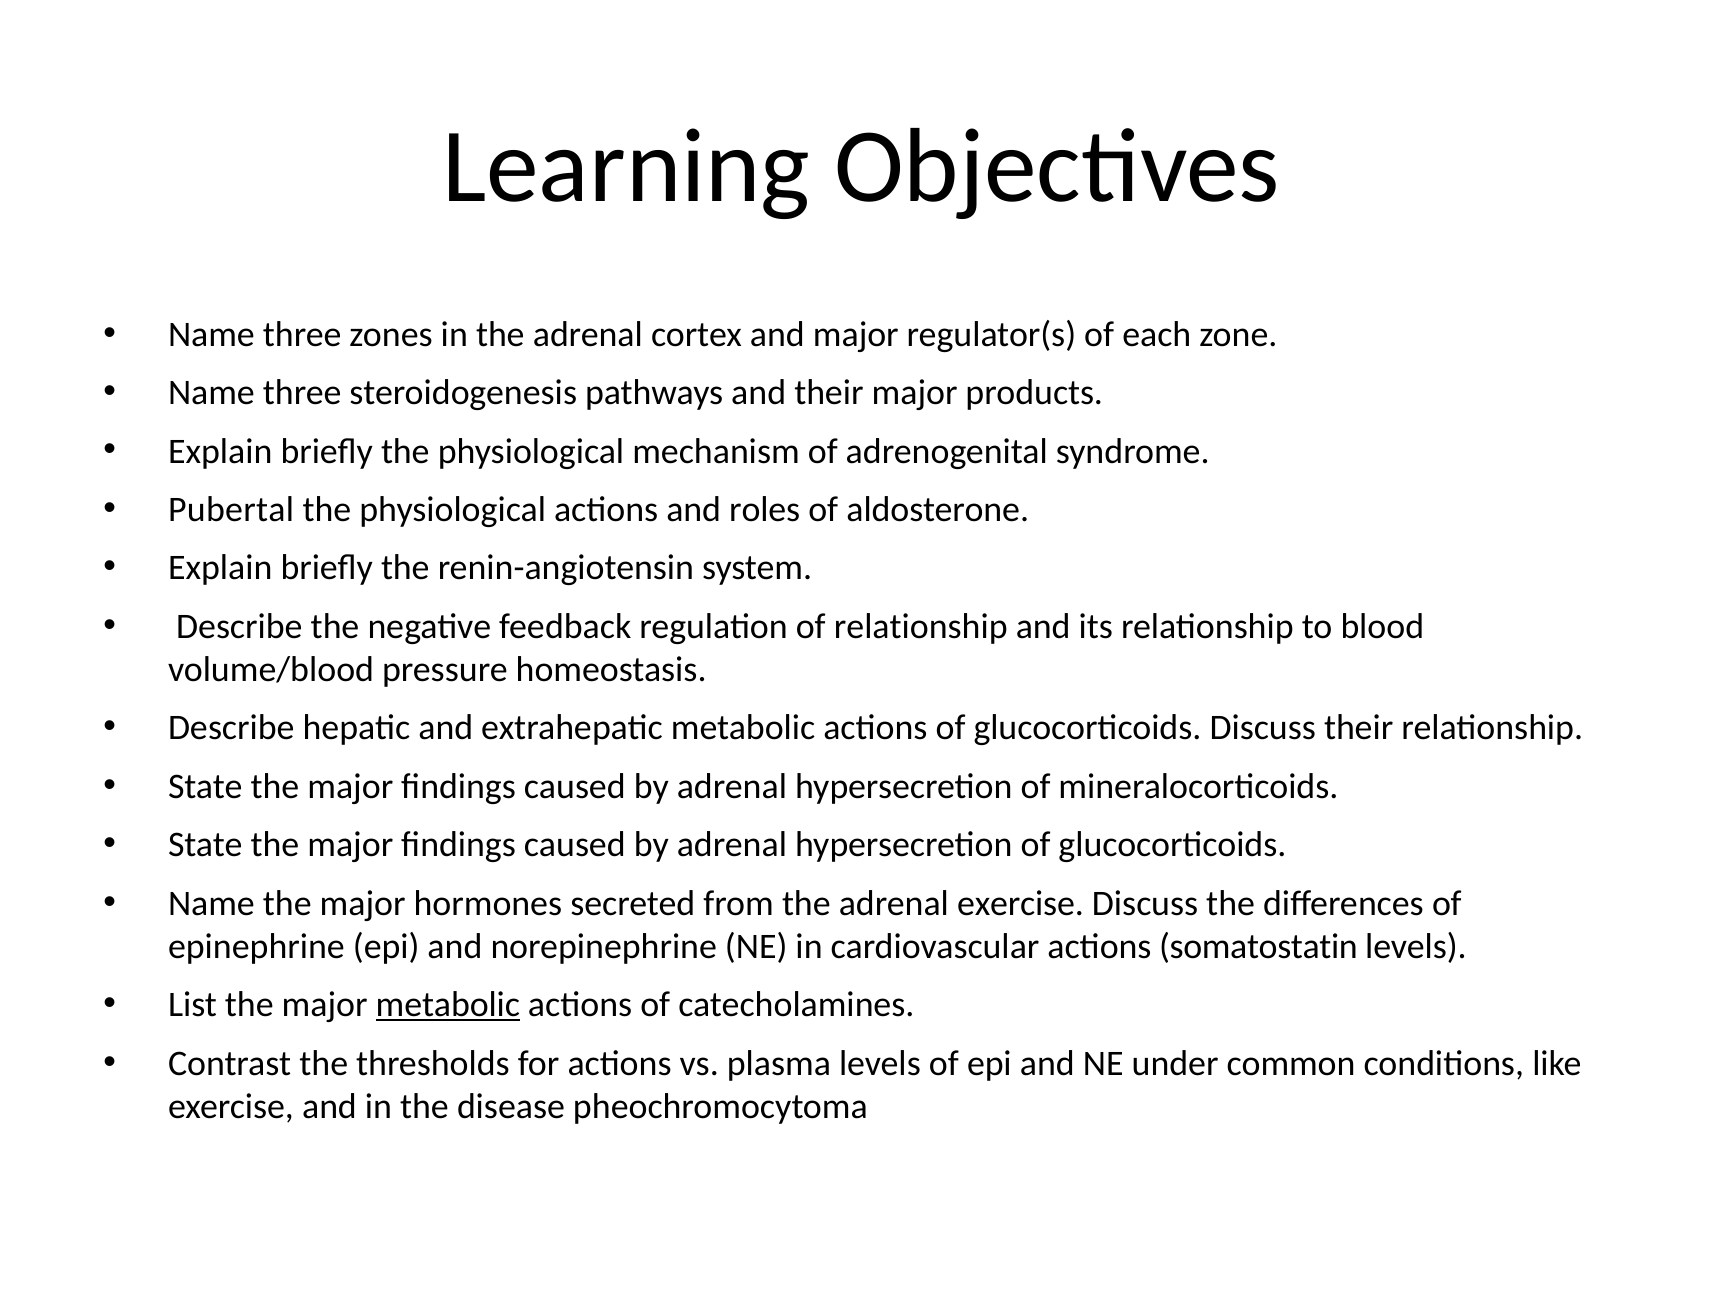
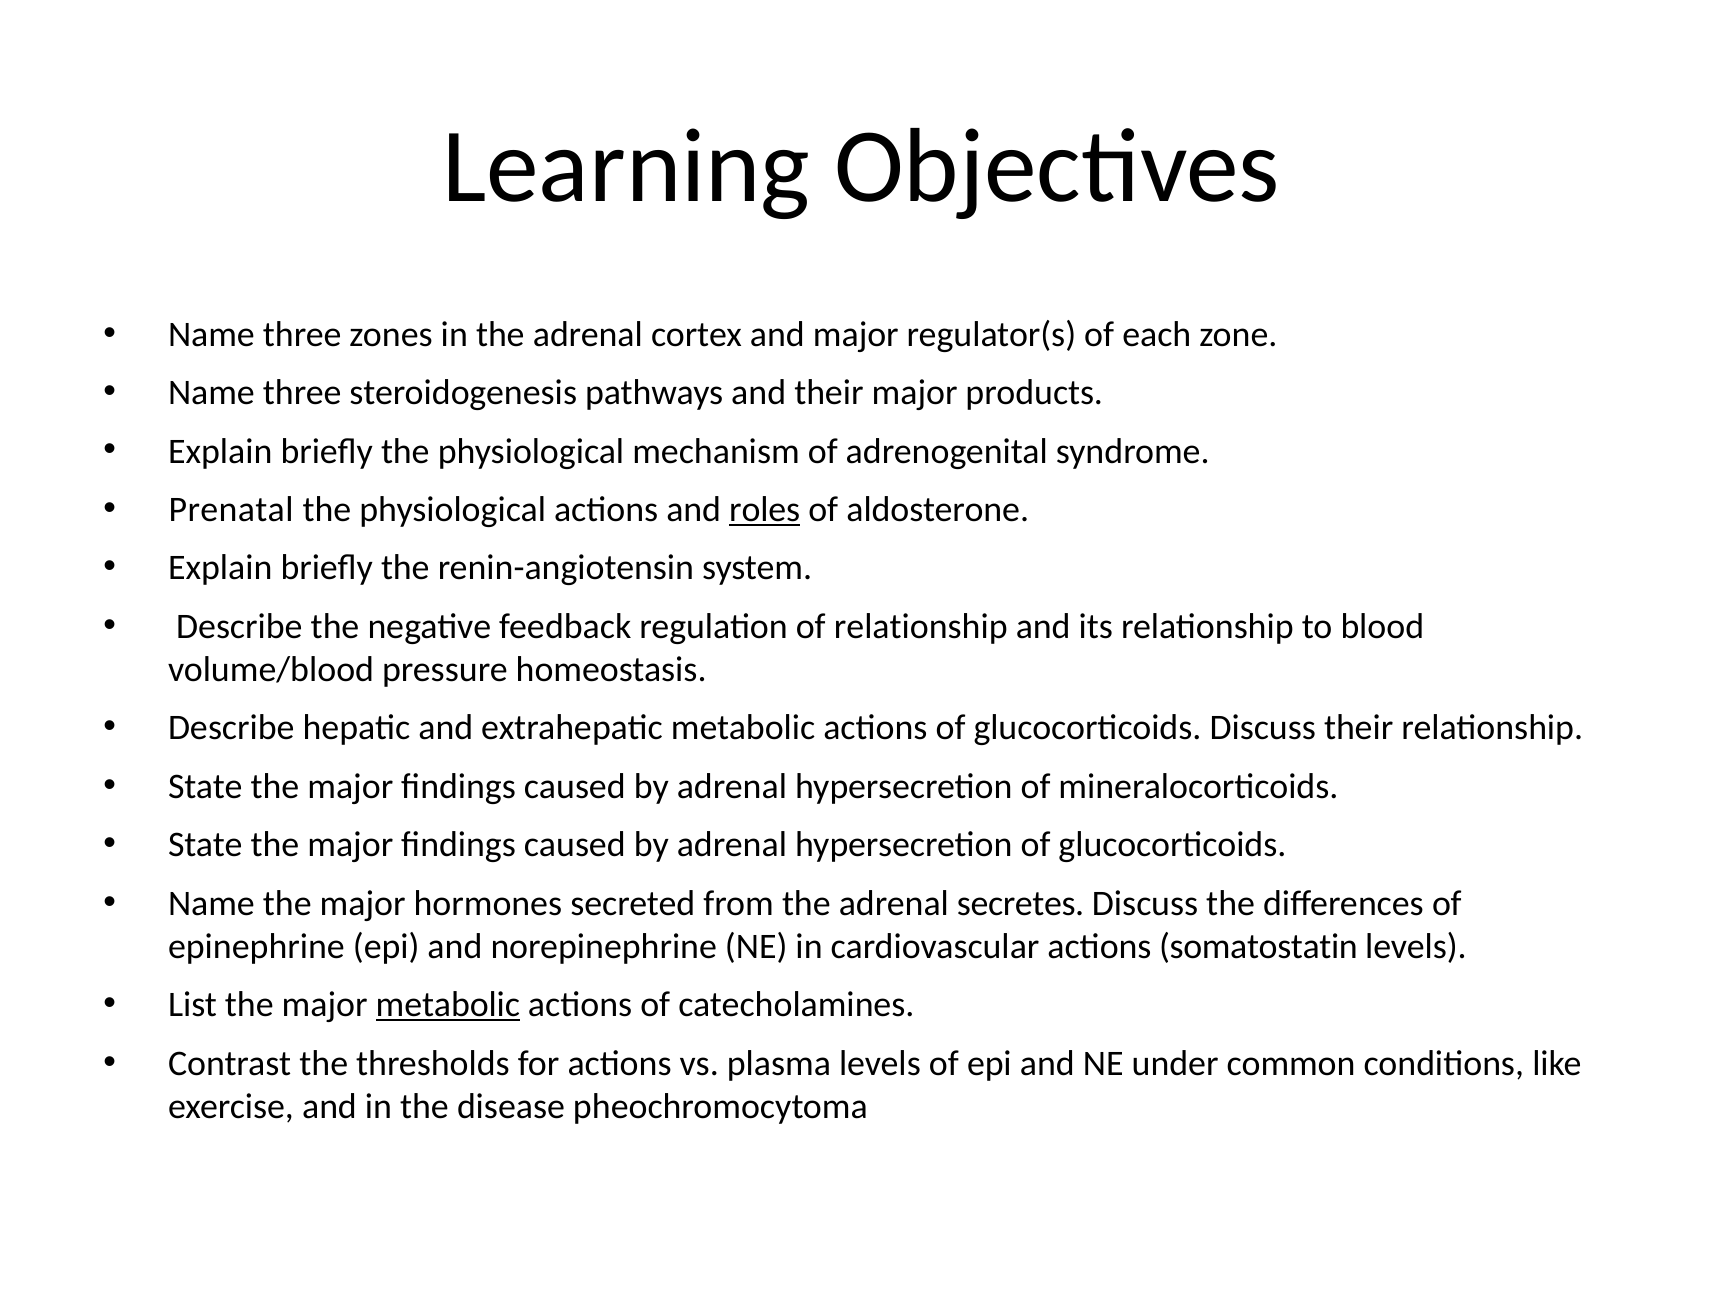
Pubertal: Pubertal -> Prenatal (231, 510)
roles underline: none -> present (765, 510)
adrenal exercise: exercise -> secretes (1021, 903)
